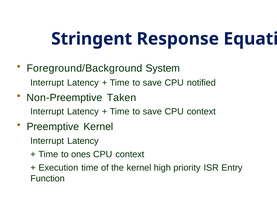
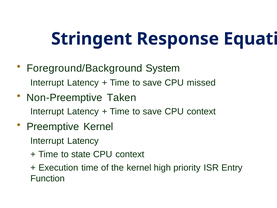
notified: notified -> missed (201, 83)
ones: ones -> state (81, 154)
